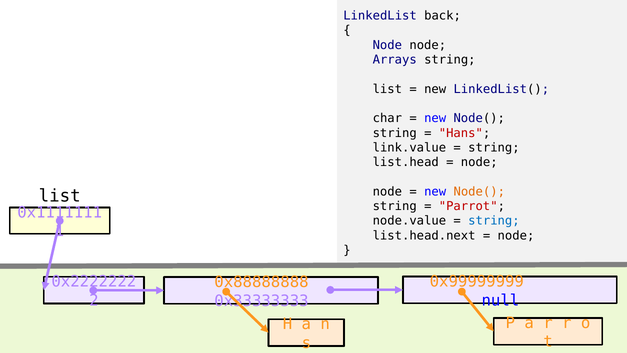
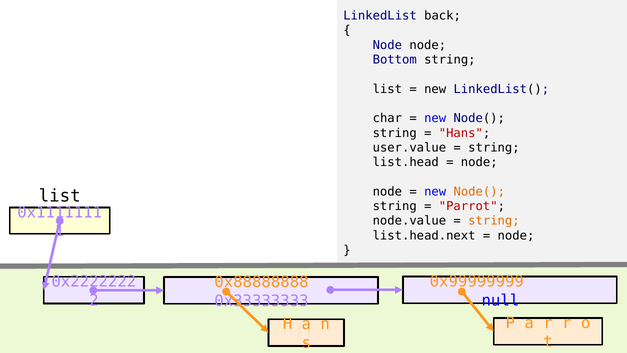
Arrays: Arrays -> Bottom (395, 60)
link.value: link.value -> user.value (409, 148)
string colour: blue -> orange (494, 221)
